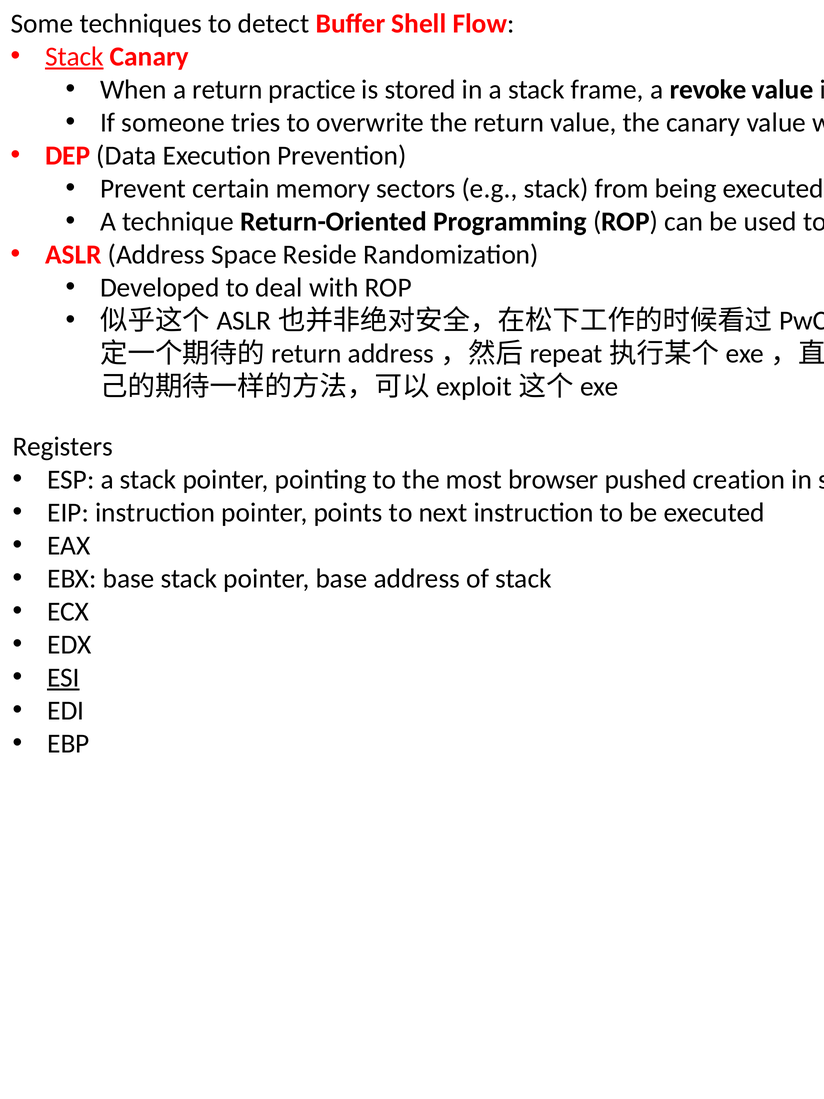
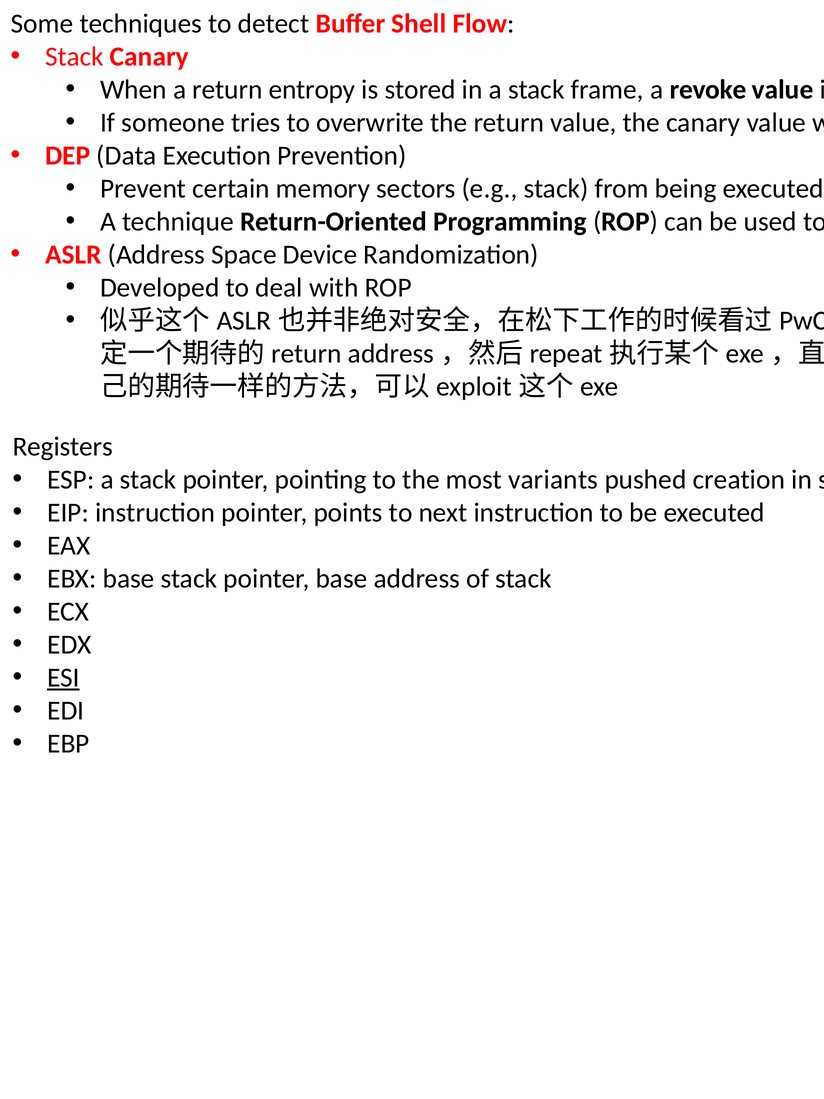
Stack underline: present -> none (74, 57)
practice: practice -> entropy (312, 90)
Reside: Reside -> Device (320, 254)
browser: browser -> variants (553, 480)
